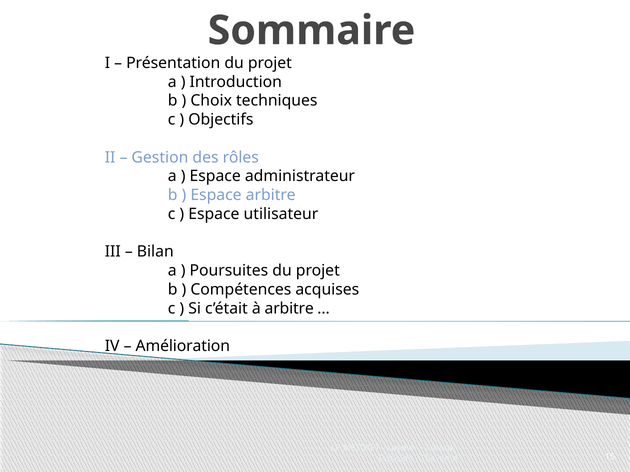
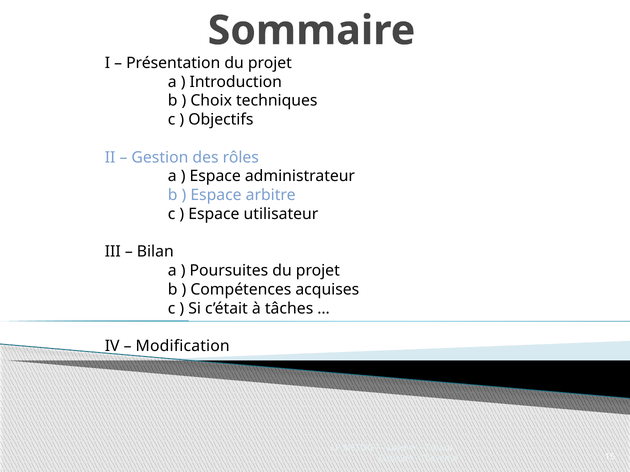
à arbitre: arbitre -> tâches (289, 309)
Amélioration: Amélioration -> Modification (183, 347)
